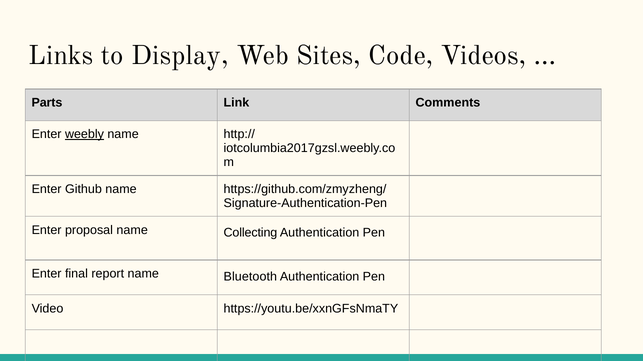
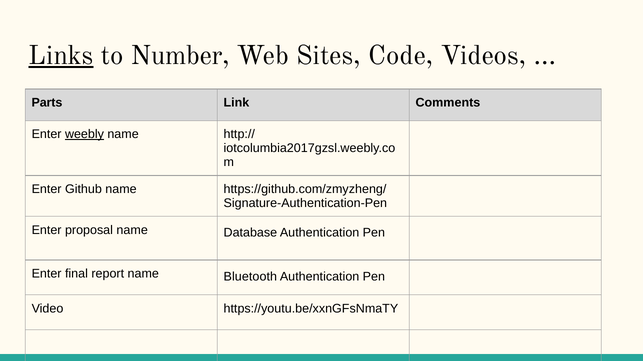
Links underline: none -> present (61, 56)
Display: Display -> Number (180, 56)
Collecting: Collecting -> Database (250, 233)
